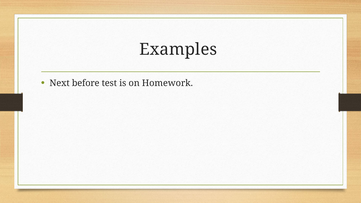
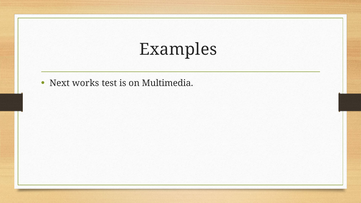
before: before -> works (86, 83)
Homework: Homework -> Multimedia (168, 83)
